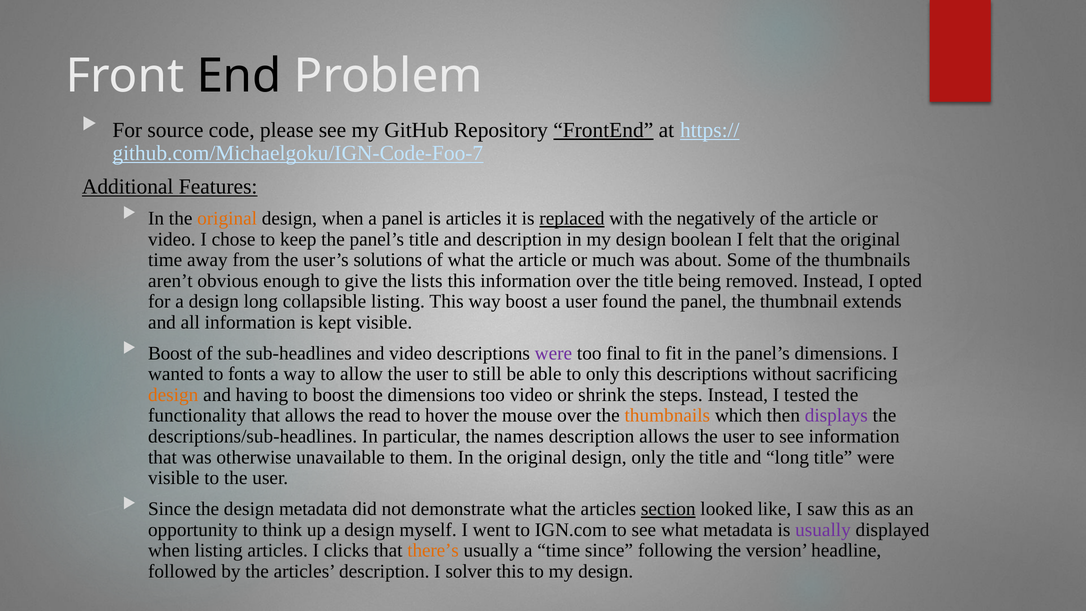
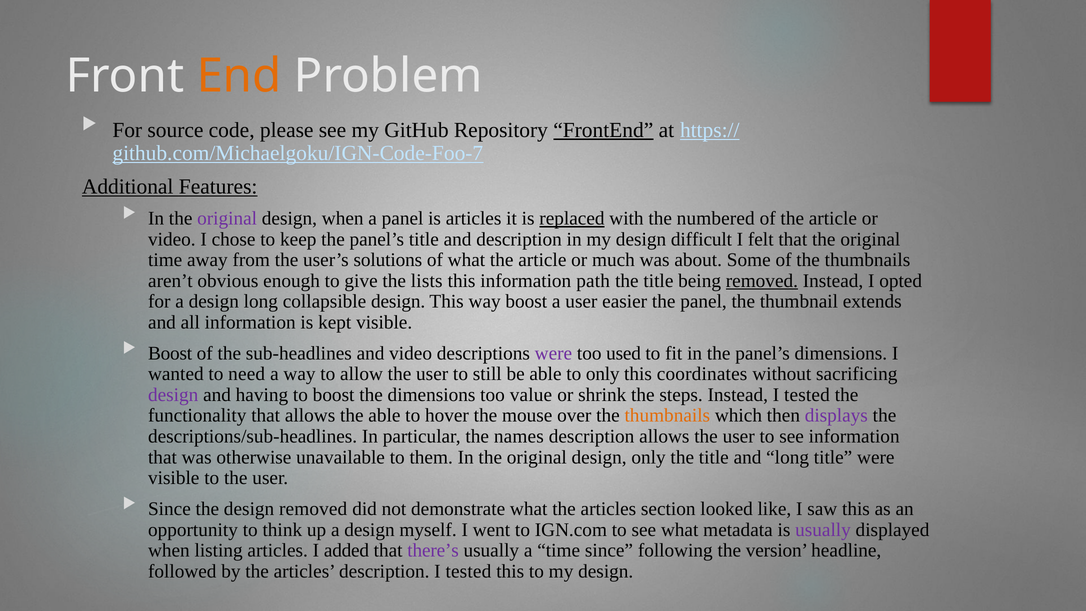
End colour: black -> orange (239, 76)
original colour: orange -> purple (227, 218)
negatively: negatively -> numbered (716, 218)
boolean: boolean -> difficult (701, 239)
information over: over -> path (593, 281)
removed underline: none -> present (762, 281)
collapsible listing: listing -> design (398, 301)
found: found -> easier (625, 301)
final: final -> used (624, 353)
fonts: fonts -> need (247, 374)
this descriptions: descriptions -> coordinates (702, 374)
design colour: orange -> purple (173, 395)
too video: video -> value (531, 395)
the read: read -> able (384, 416)
design metadata: metadata -> removed (313, 509)
section underline: present -> none (668, 509)
clicks: clicks -> added (346, 550)
there’s colour: orange -> purple (433, 550)
description I solver: solver -> tested (468, 571)
